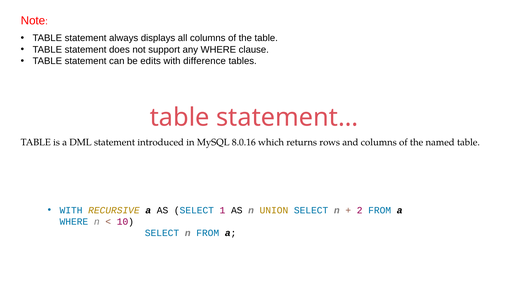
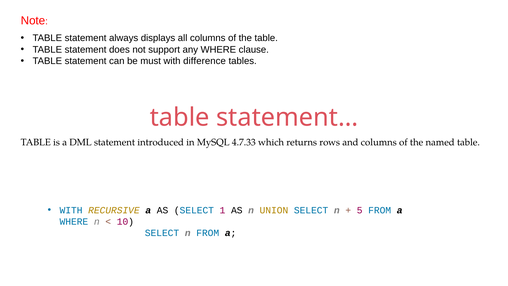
edits: edits -> must (151, 61)
8.0.16: 8.0.16 -> 4.7.33 (244, 142)
2: 2 -> 5 (360, 210)
